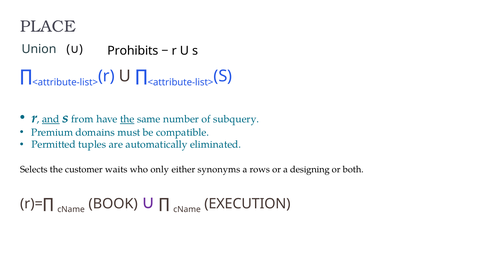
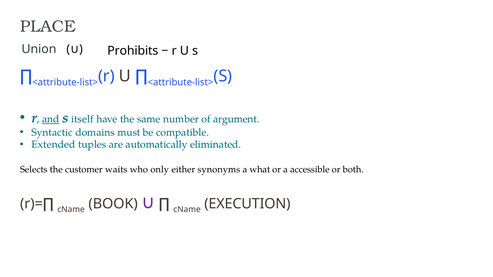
from: from -> itself (82, 119)
the underline: present -> none (127, 119)
subquery: subquery -> argument (236, 119)
Premium: Premium -> Syntactic (52, 132)
Permitted: Permitted -> Extended (53, 145)
rows: rows -> what (260, 170)
designing: designing -> accessible (310, 170)
